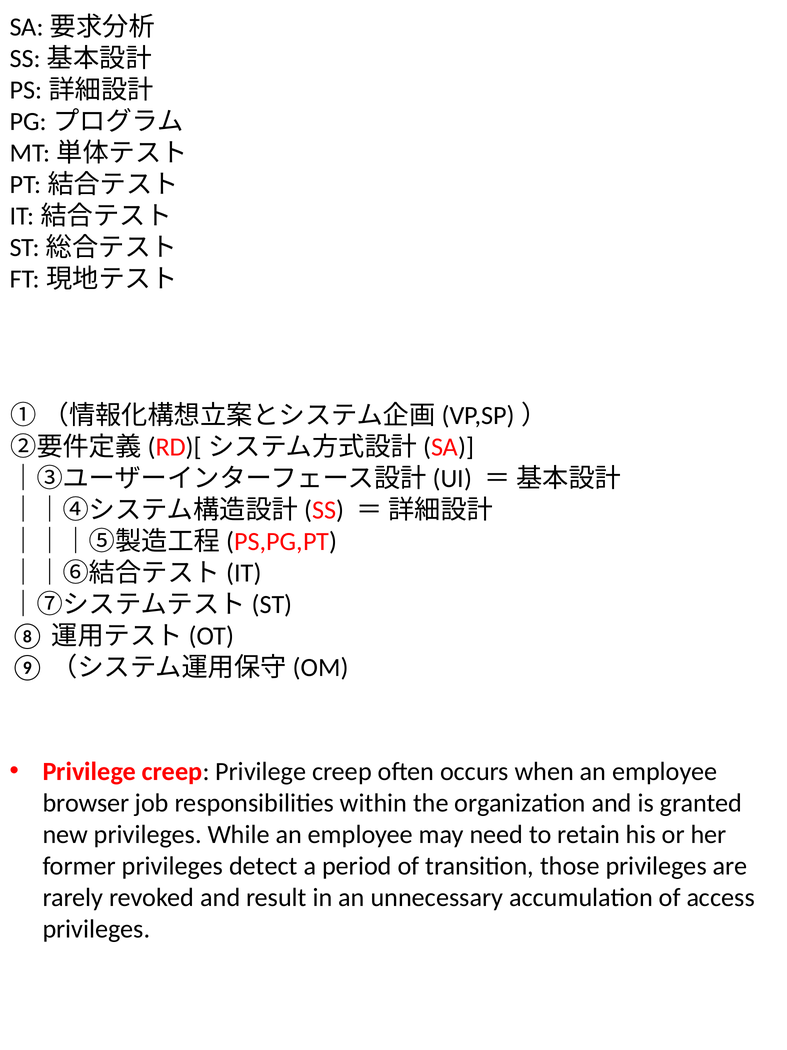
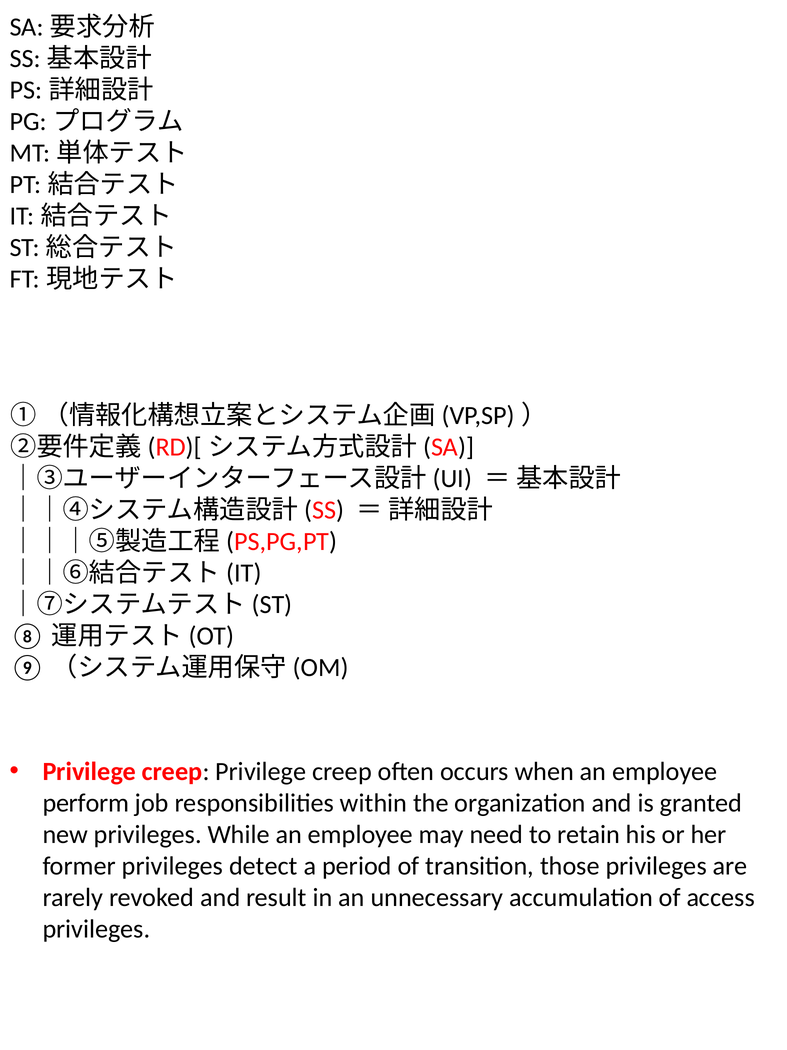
browser: browser -> perform (86, 802)
